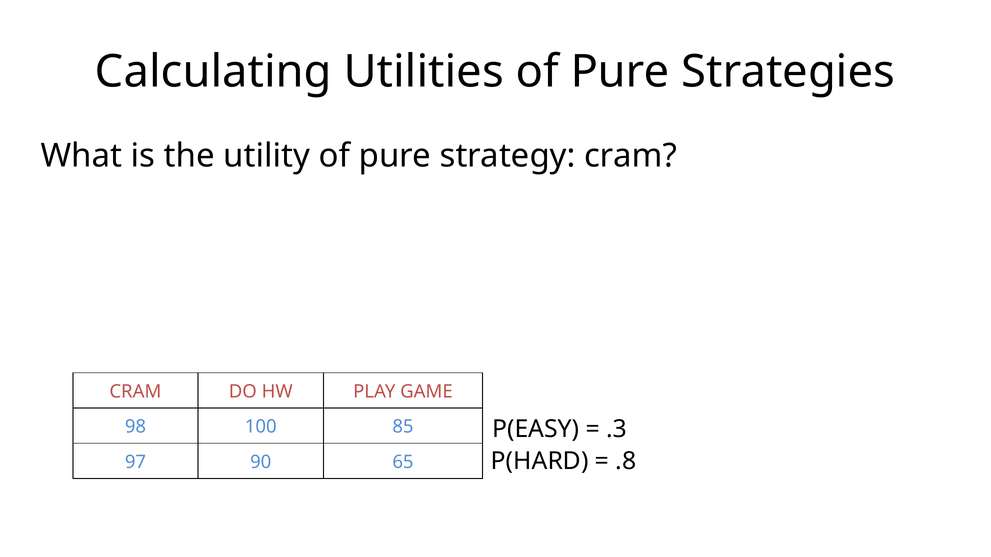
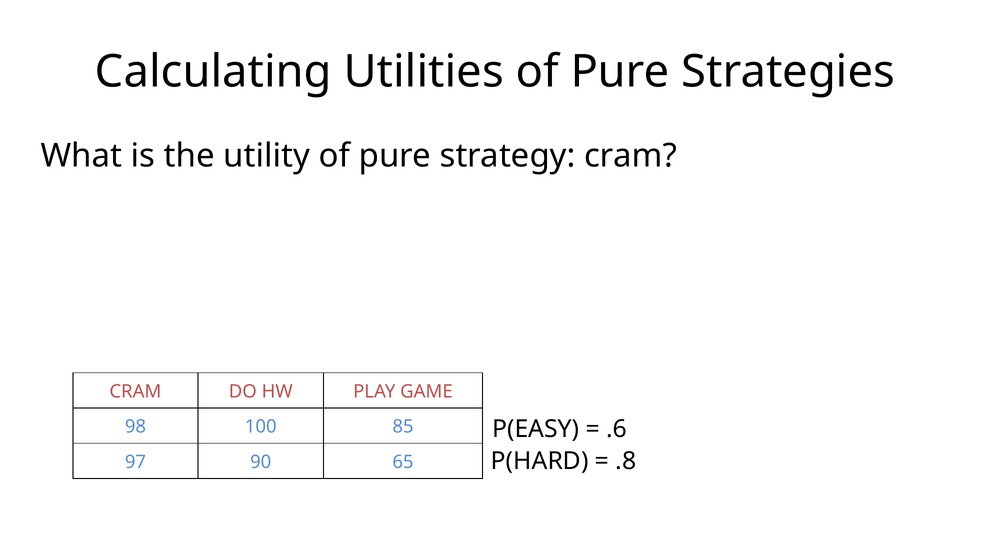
.3: .3 -> .6 (617, 429)
